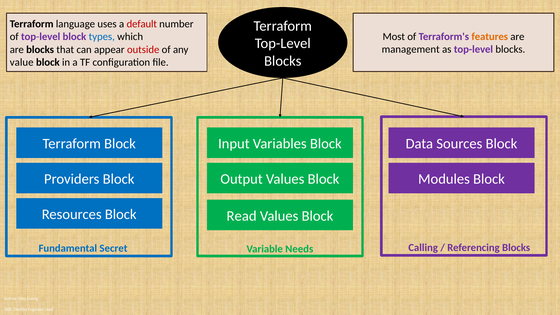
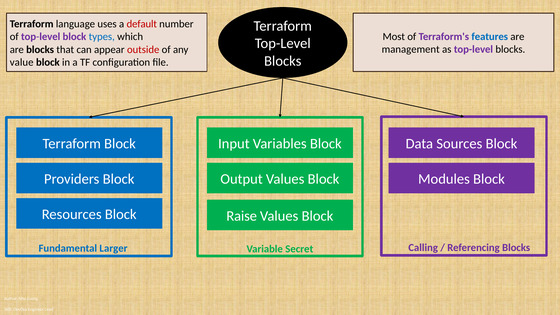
features colour: orange -> blue (490, 37)
Read: Read -> Raise (242, 216)
Secret: Secret -> Larger (114, 248)
Needs: Needs -> Secret (299, 249)
